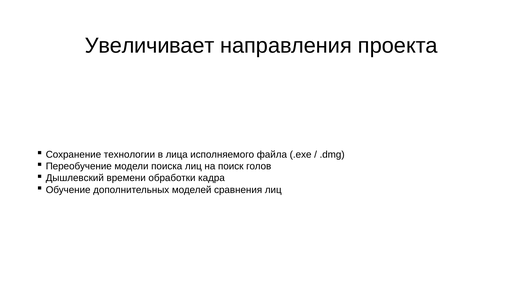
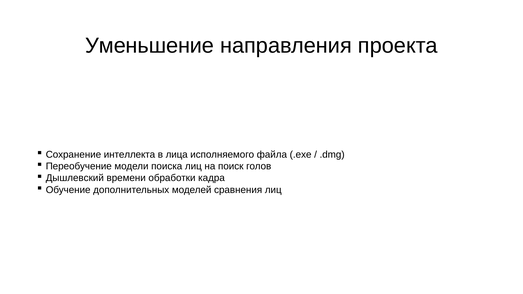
Увеличивает: Увеличивает -> Уменьшение (150, 46)
технологии: технологии -> интеллекта (129, 155)
